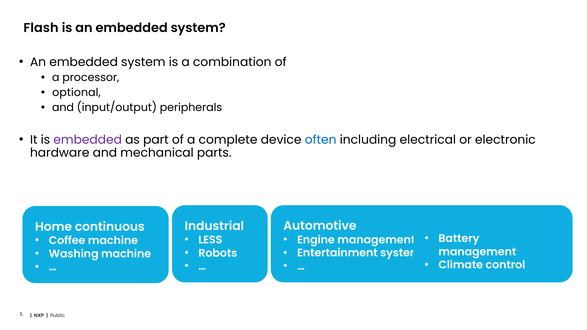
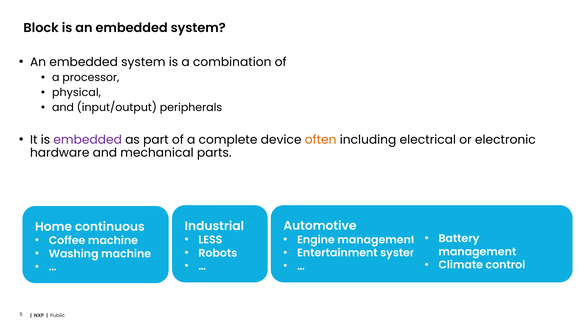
Flash: Flash -> Block (41, 28)
optional: optional -> physical (76, 93)
often colour: blue -> orange (321, 140)
